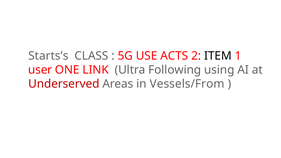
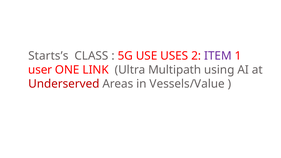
ACTS: ACTS -> USES (174, 56)
ITEM colour: black -> purple (218, 56)
Following: Following -> Multipath (175, 70)
Vessels/From: Vessels/From -> Vessels/Value (187, 84)
